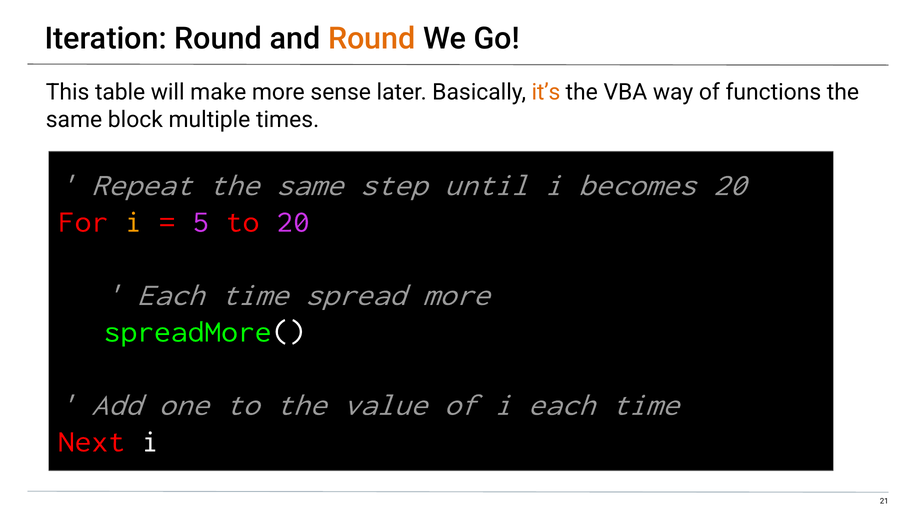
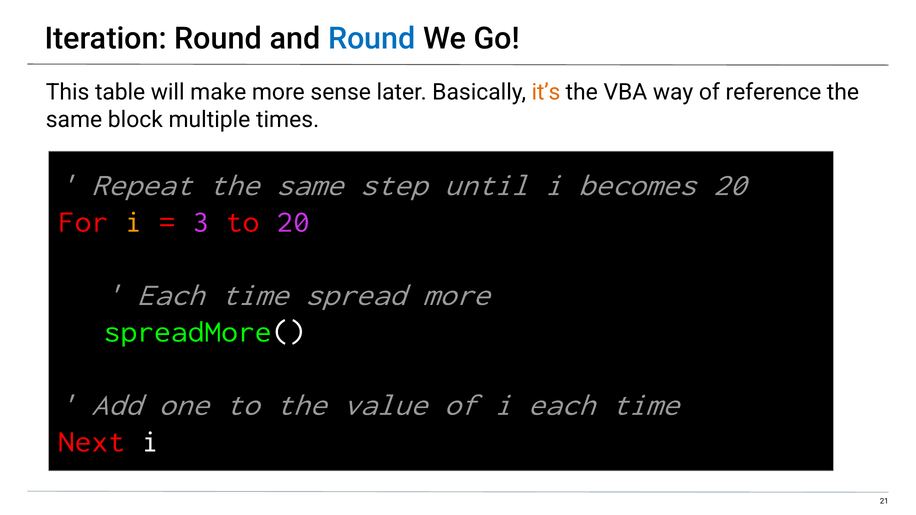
Round colour: orange -> blue (372, 39)
functions: functions -> reference (773, 92)
5: 5 -> 3 (201, 222)
